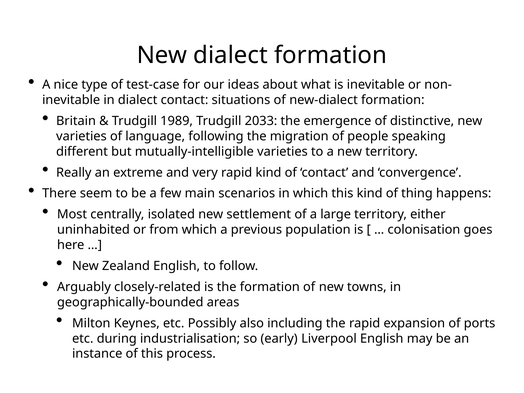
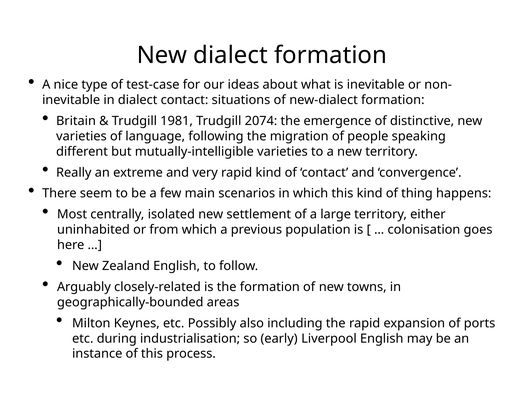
1989: 1989 -> 1981 (177, 121)
2033: 2033 -> 2074 (261, 121)
